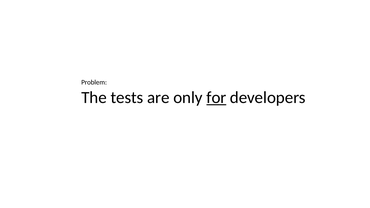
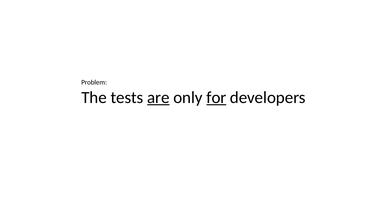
are underline: none -> present (158, 98)
